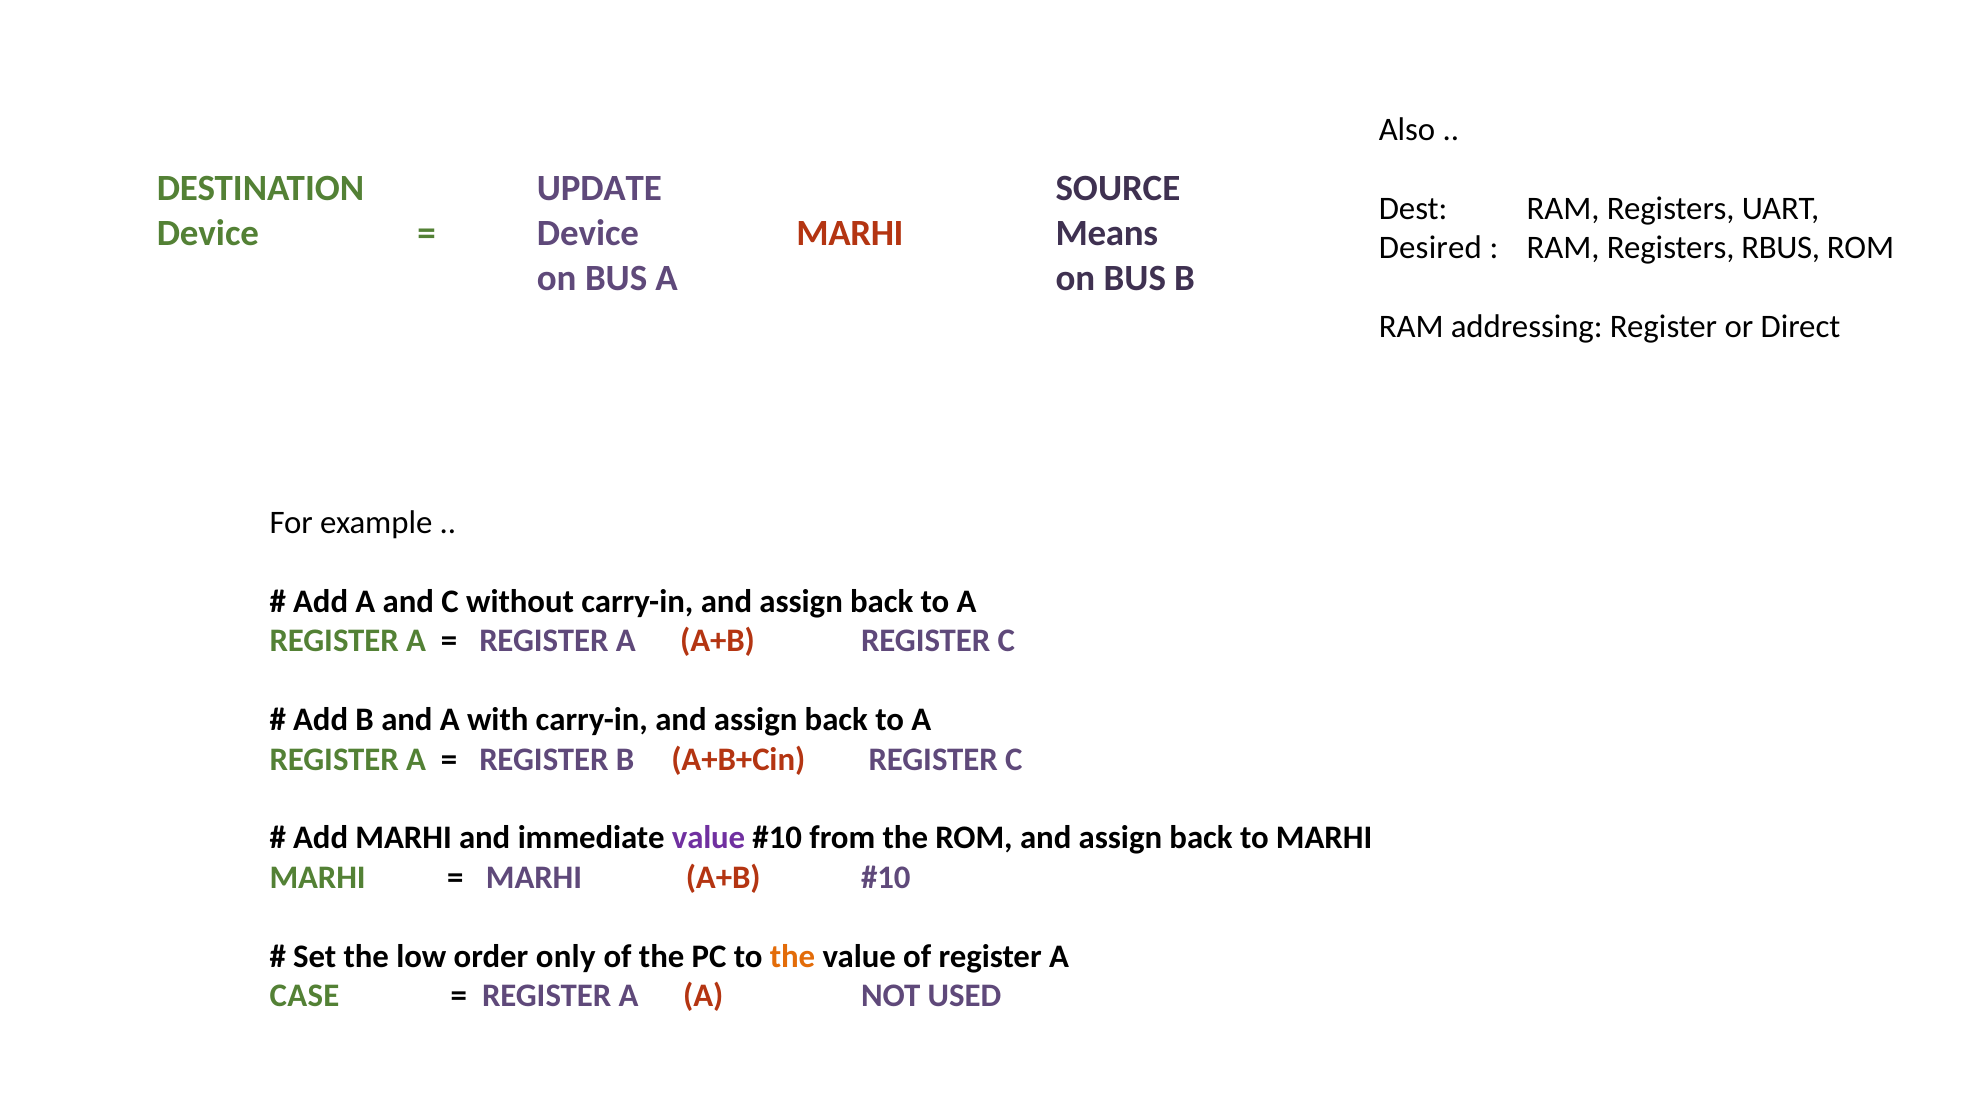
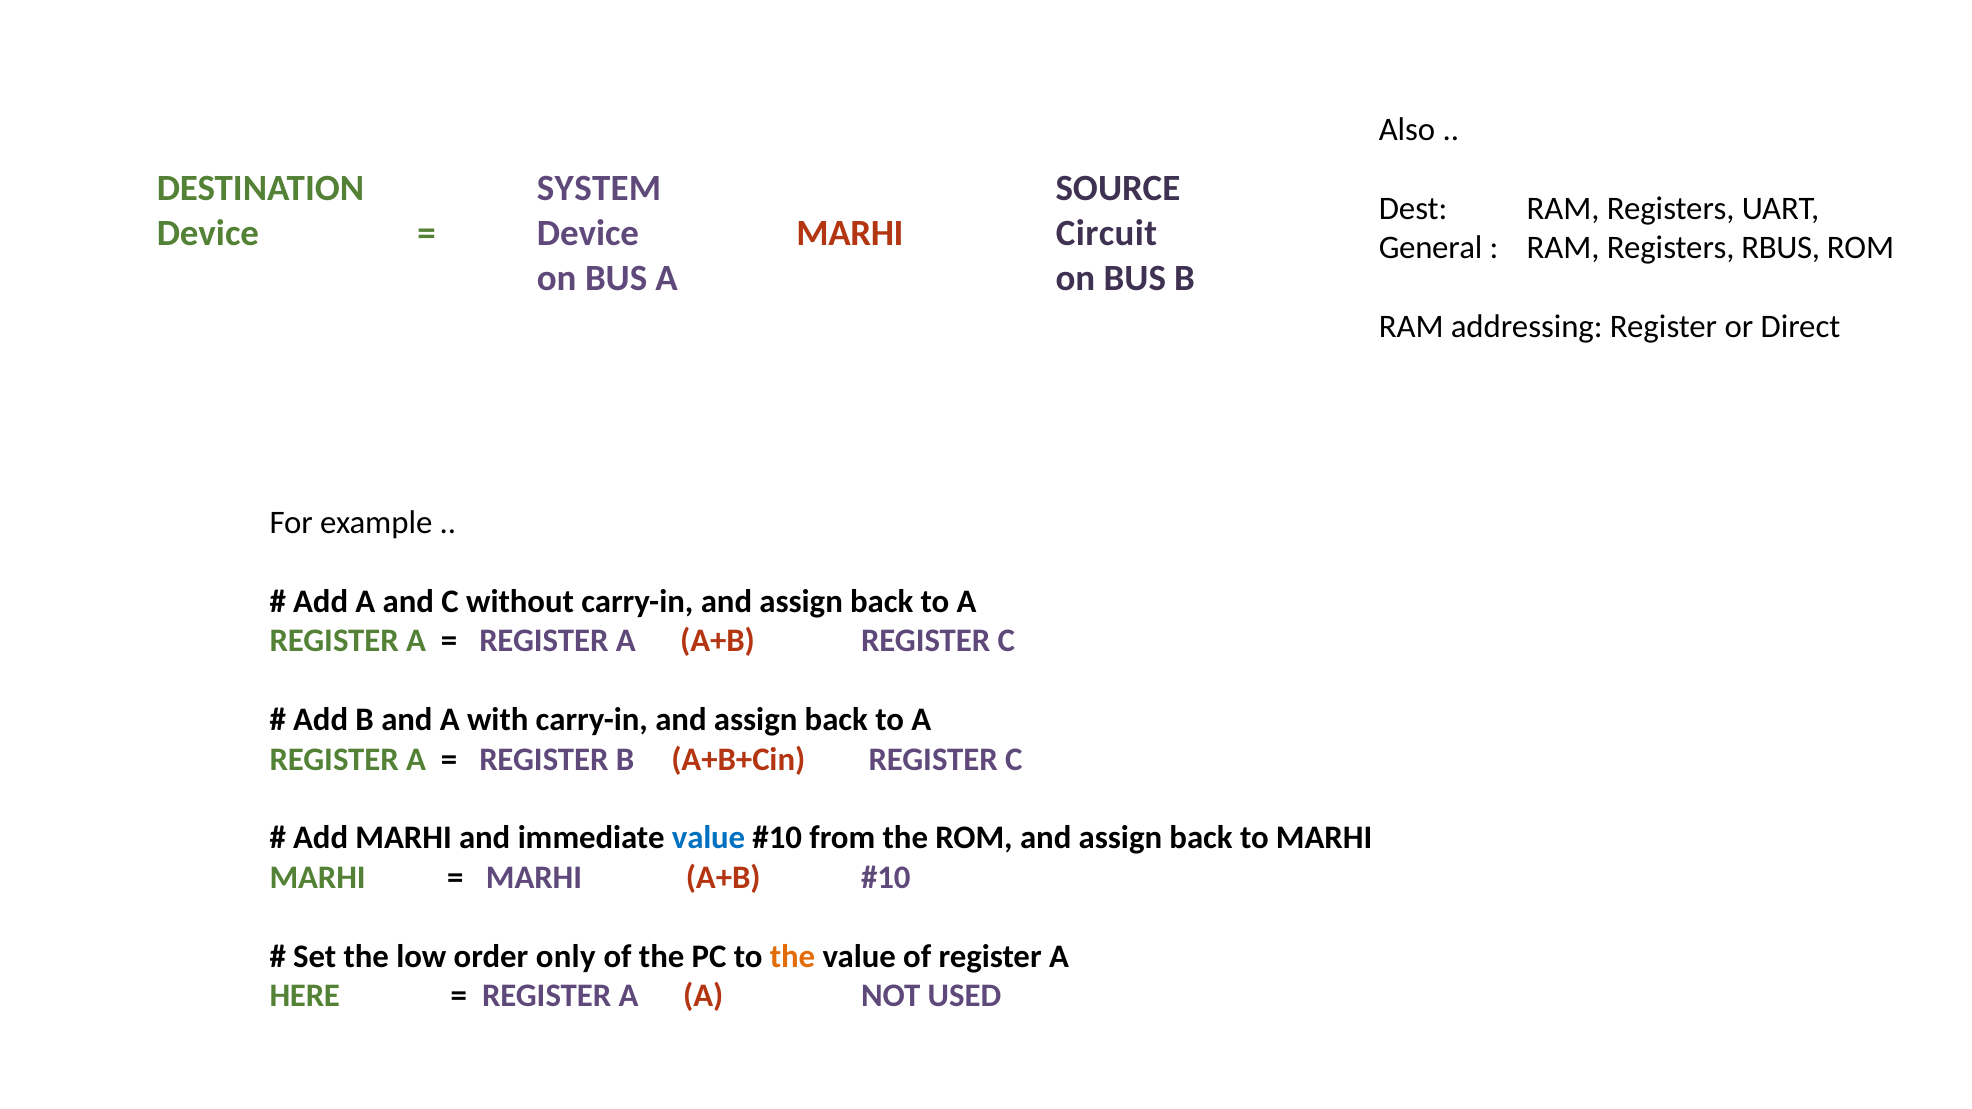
UPDATE: UPDATE -> SYSTEM (599, 188)
Means: Means -> Circuit (1107, 234)
Desired: Desired -> General (1431, 248)
value colour: purple -> blue (709, 838)
CASE: CASE -> HERE (305, 996)
